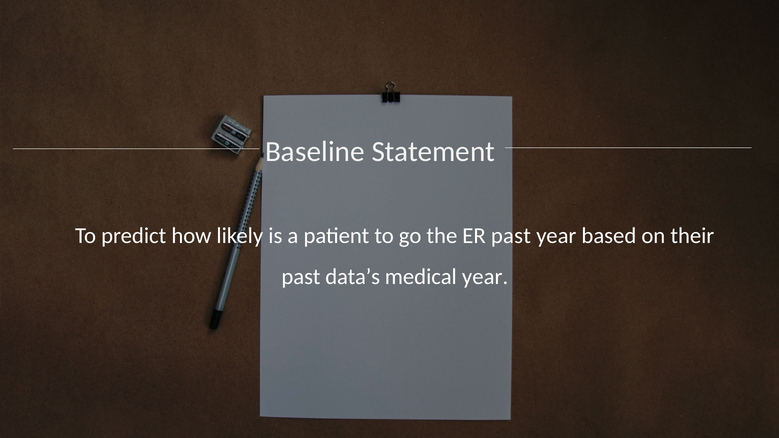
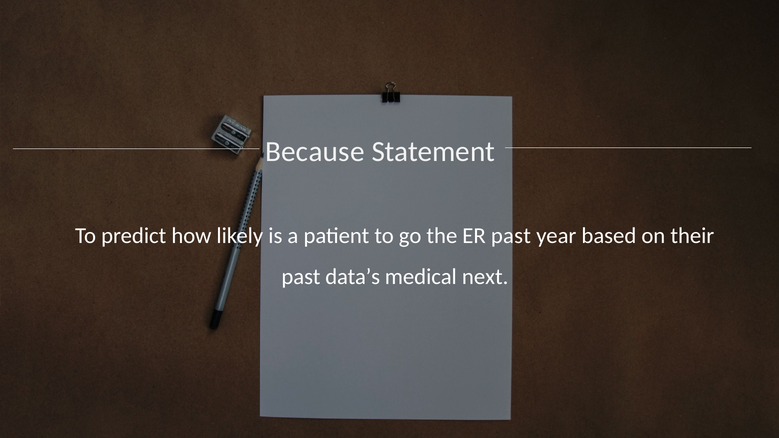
Baseline: Baseline -> Because (315, 151)
medical year: year -> next (485, 277)
